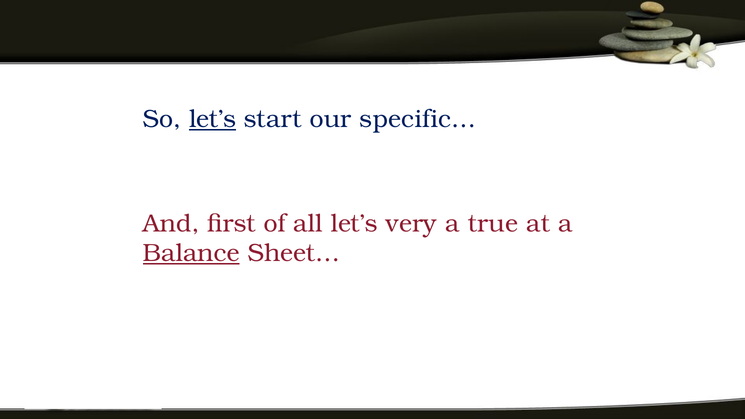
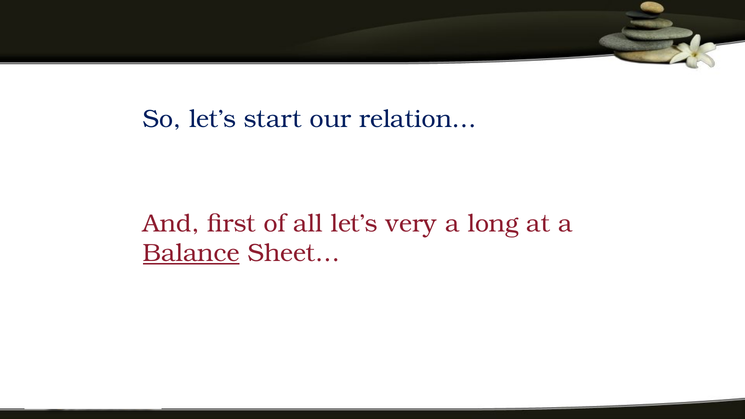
let’s underline: present -> none (213, 119)
specific…: specific… -> relation… (418, 119)
true: true -> long (493, 224)
